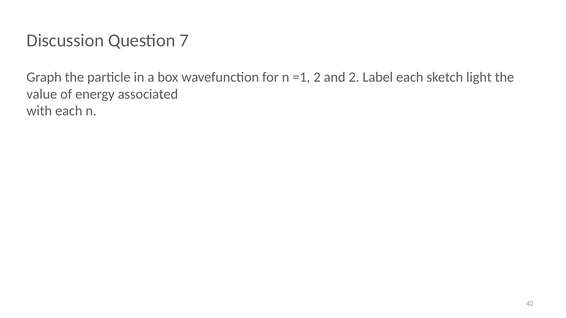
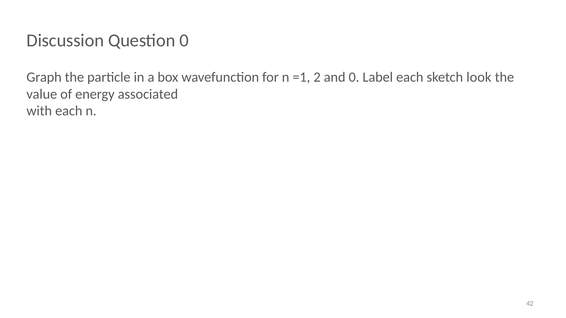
Question 7: 7 -> 0 (184, 41)
and 2: 2 -> 0 (354, 77)
light: light -> look (479, 77)
